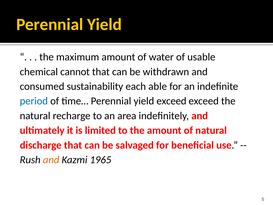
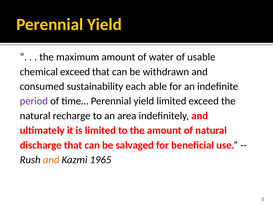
chemical cannot: cannot -> exceed (75, 72)
period colour: blue -> purple (34, 101)
yield exceed: exceed -> limited (171, 101)
